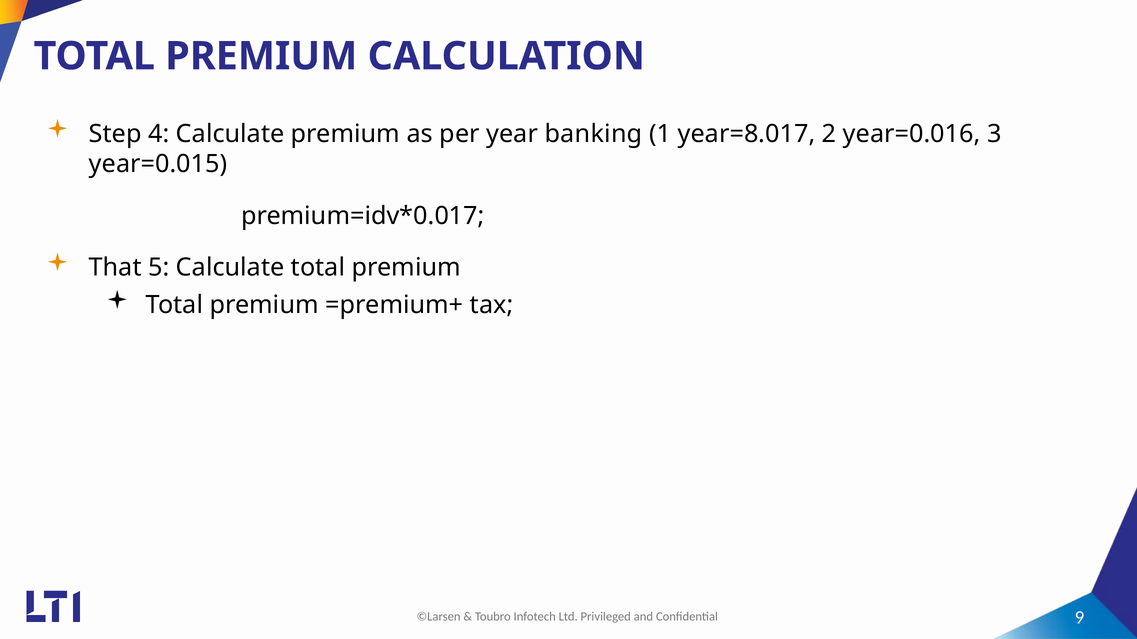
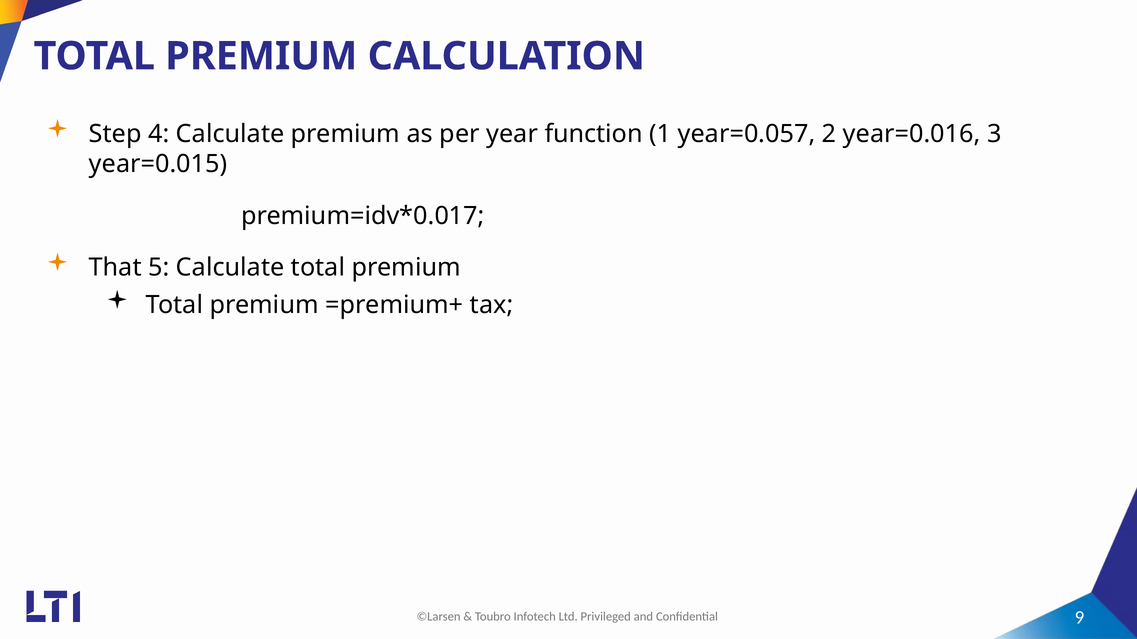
banking: banking -> function (594, 134)
year=8.017: year=8.017 -> year=0.057 (747, 134)
